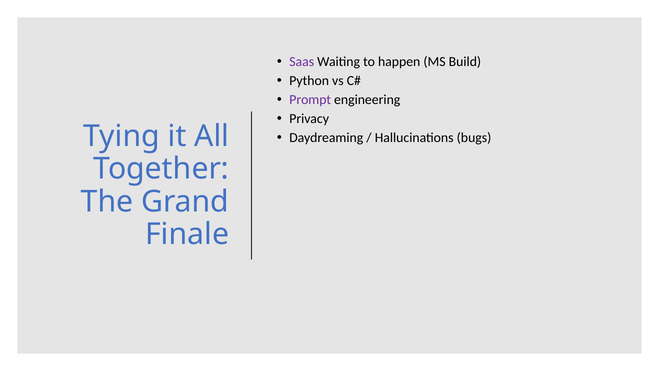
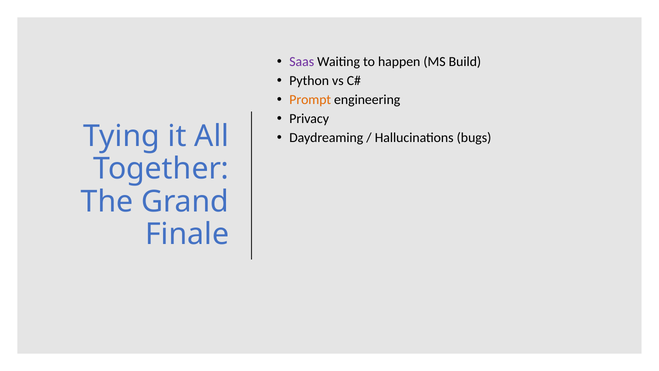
Prompt colour: purple -> orange (310, 100)
